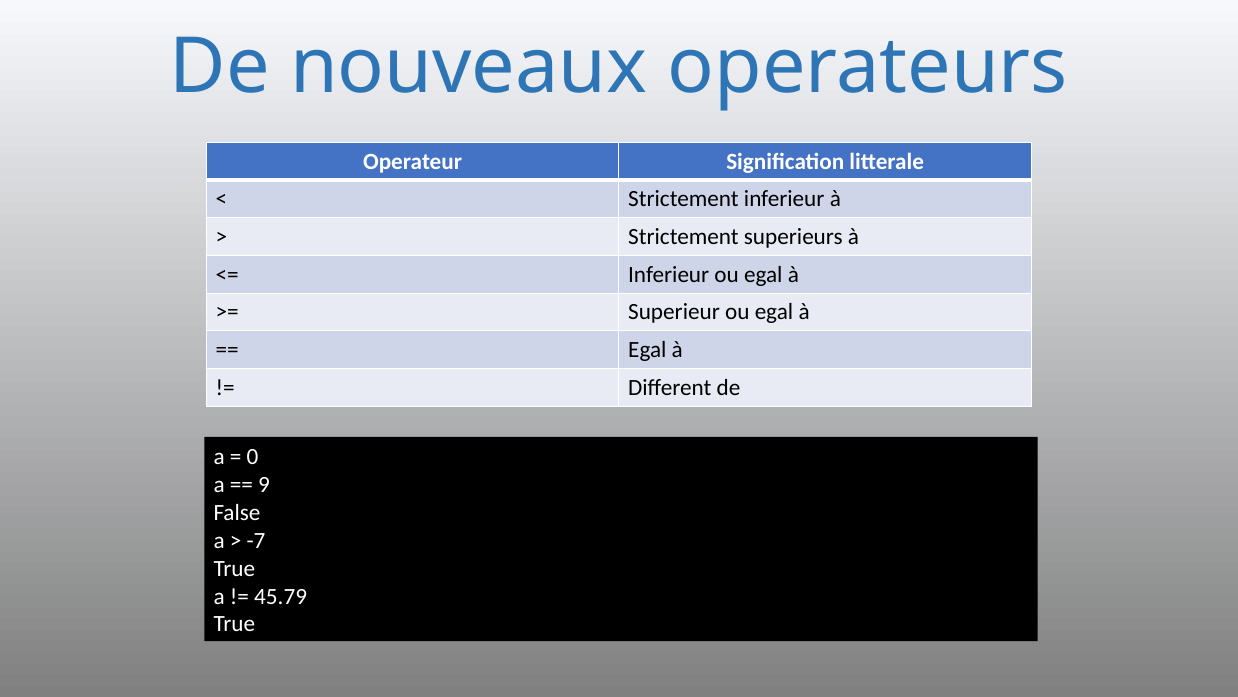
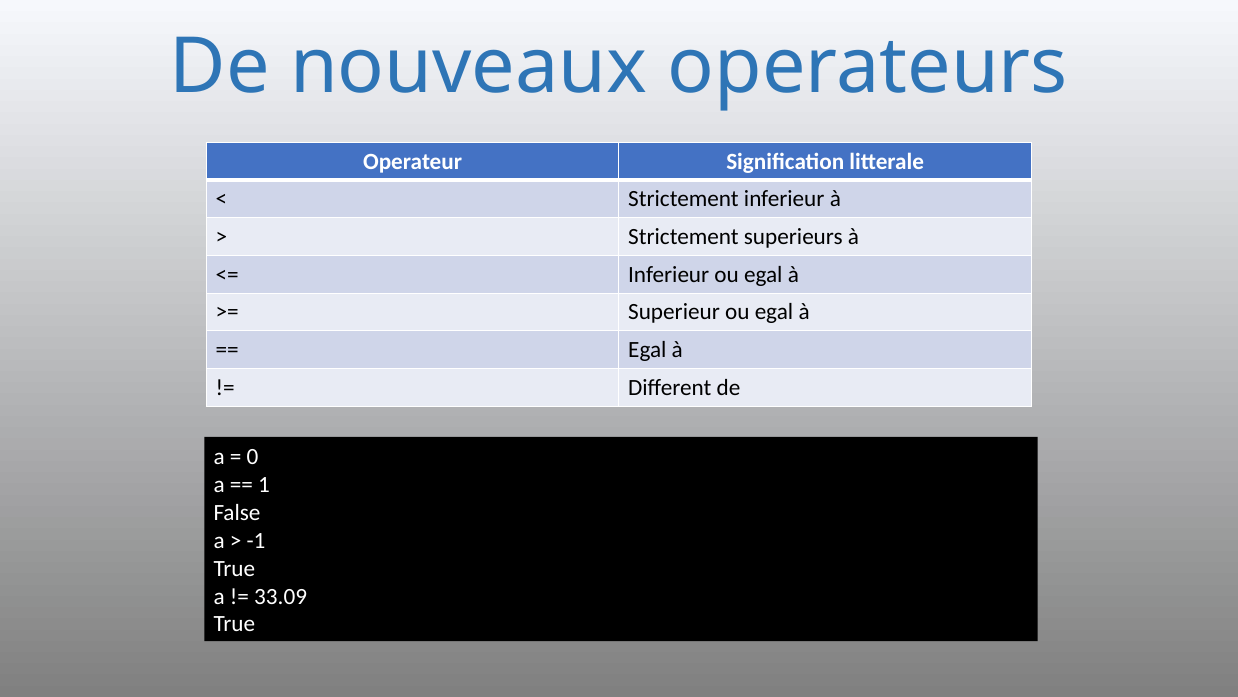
9: 9 -> 1 (264, 484)
-7: -7 -> -1 (256, 540)
45.79: 45.79 -> 33.09 (281, 596)
